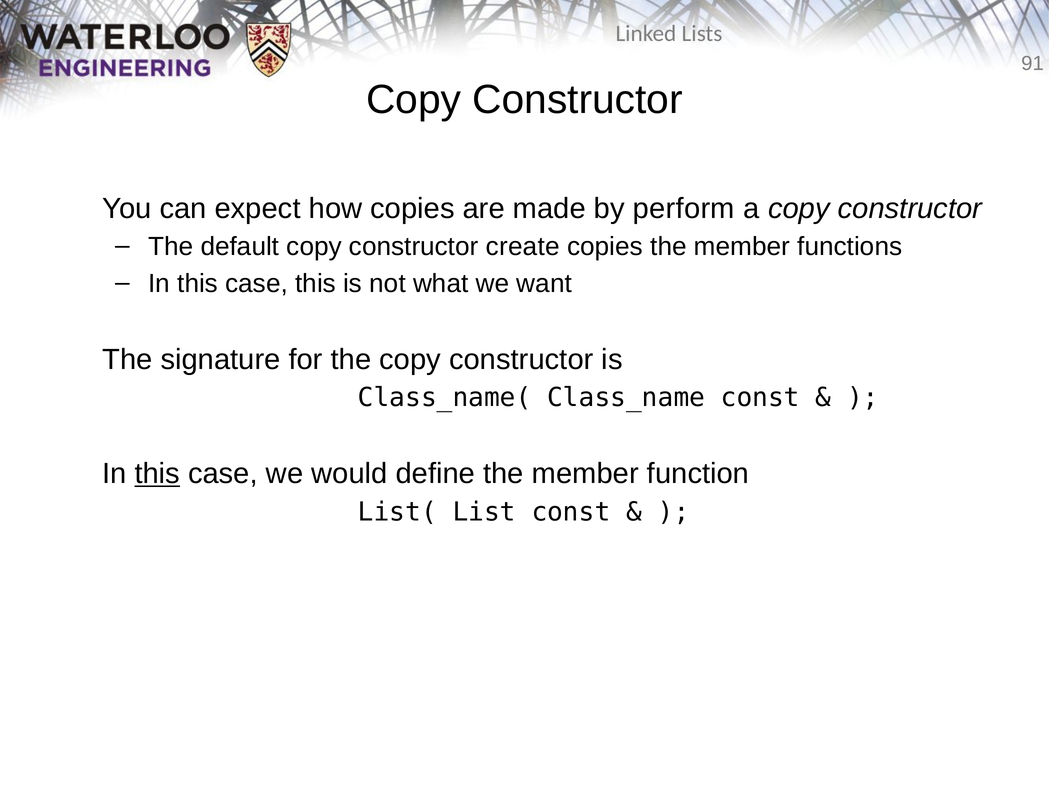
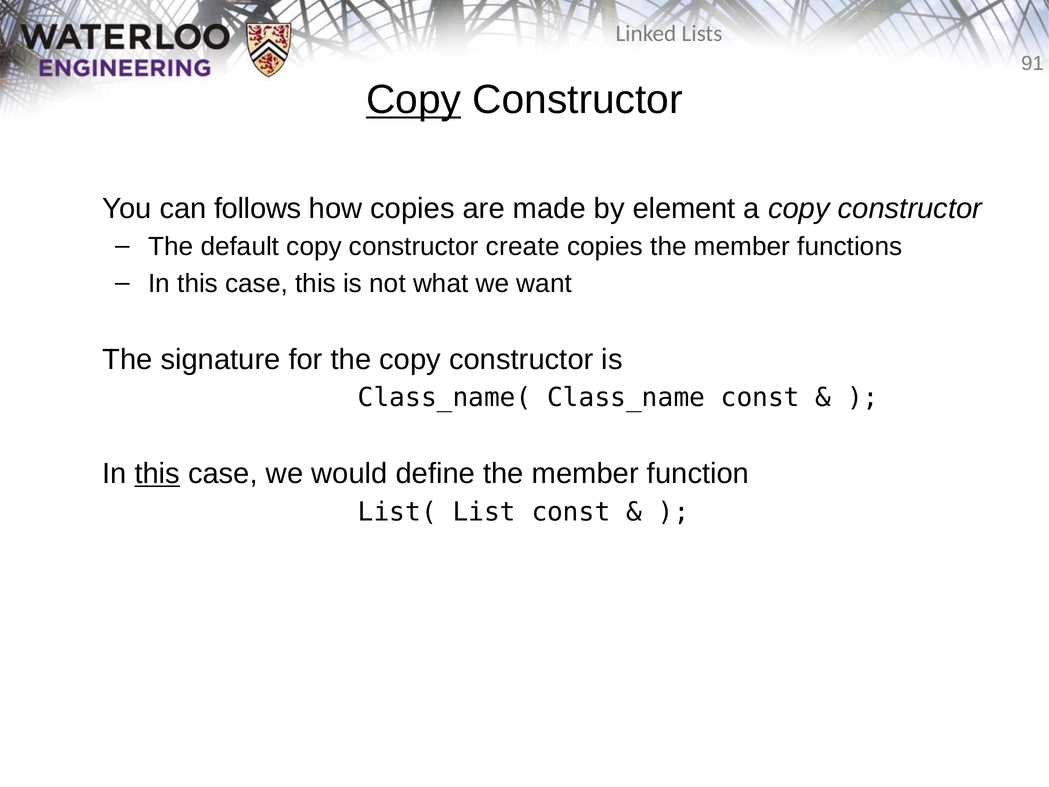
Copy underline: none -> present (414, 100)
expect: expect -> follows (258, 208)
perform: perform -> element (684, 208)
